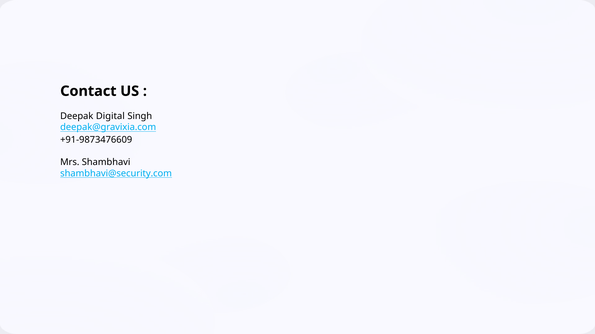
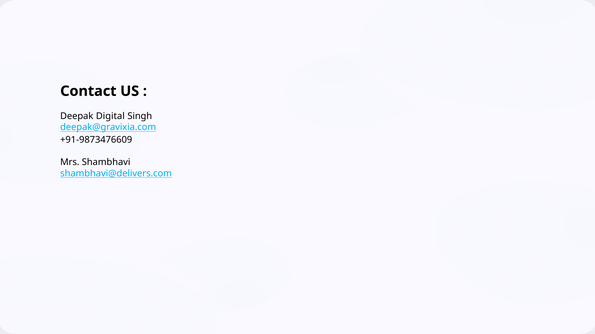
shambhavi@security.com: shambhavi@security.com -> shambhavi@delivers.com (116, 174)
